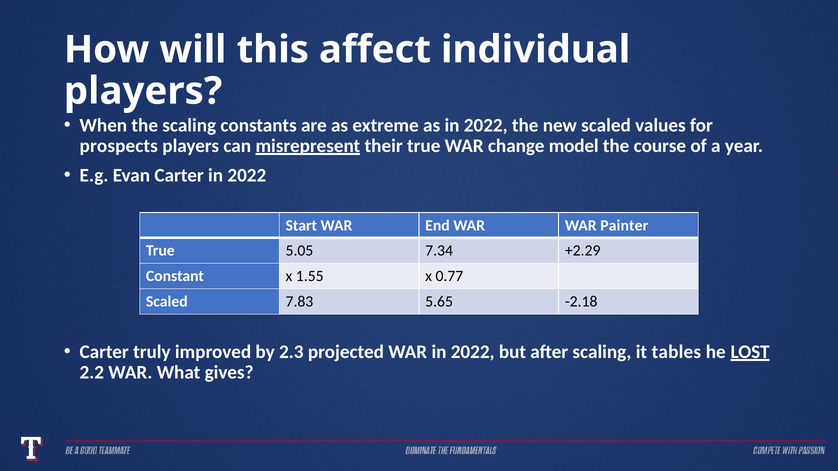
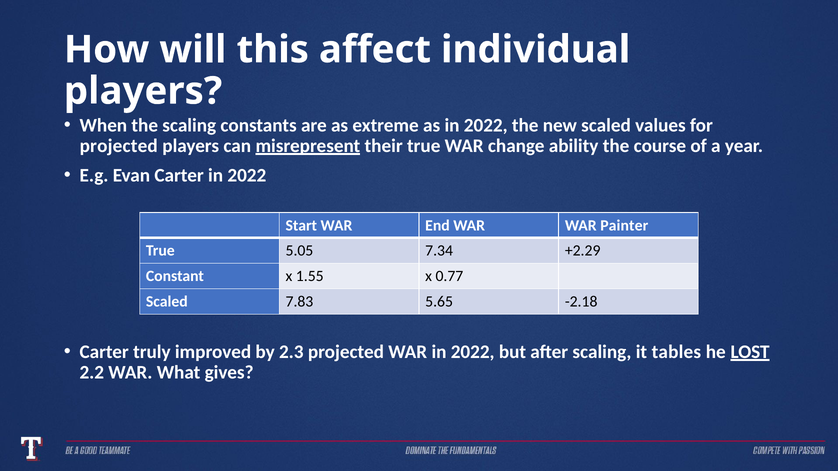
prospects: prospects -> projected (119, 146)
model: model -> ability (574, 146)
